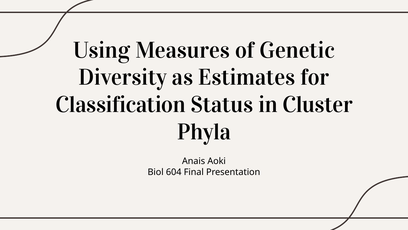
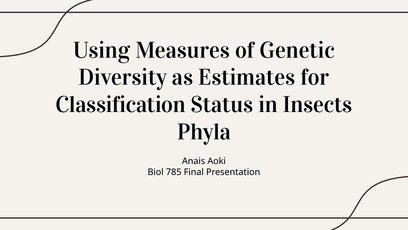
Cluster: Cluster -> Insects (318, 104)
604: 604 -> 785 (174, 172)
